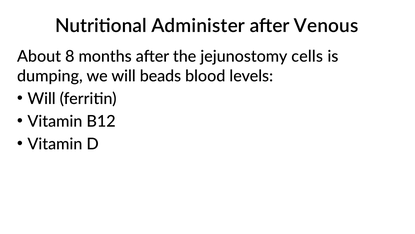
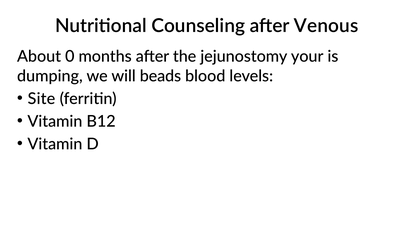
Administer: Administer -> Counseling (198, 26)
8: 8 -> 0 (70, 56)
cells: cells -> your (307, 56)
Will: Will -> Site (41, 98)
